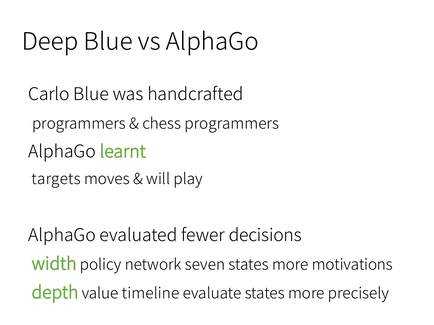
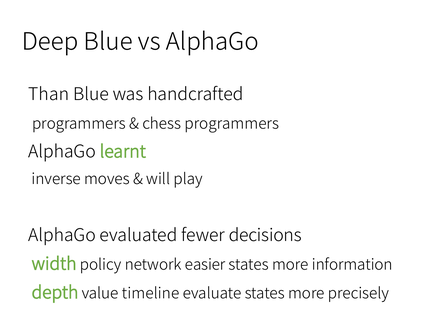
Carlo: Carlo -> Than (49, 94)
targets: targets -> inverse (56, 179)
seven: seven -> easier (205, 265)
motivations: motivations -> information (352, 265)
